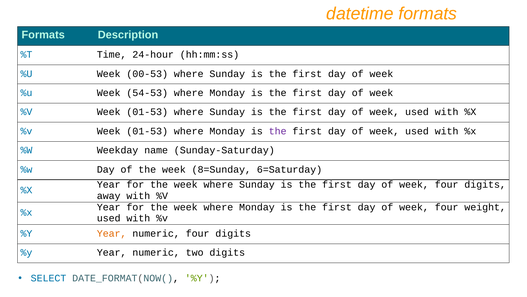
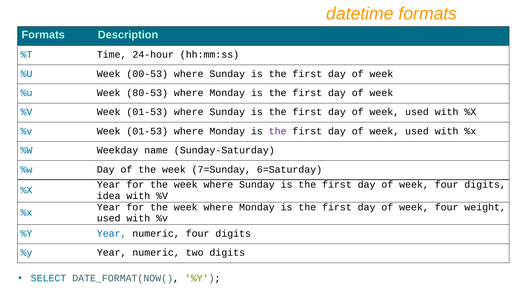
54-53: 54-53 -> 80-53 (147, 93)
8=Sunday: 8=Sunday -> 7=Sunday (221, 169)
away: away -> idea (109, 195)
Year colour: orange -> blue (112, 233)
